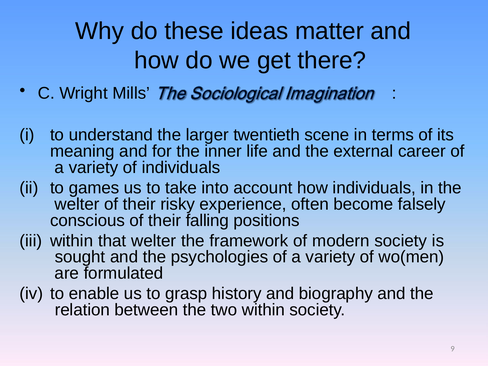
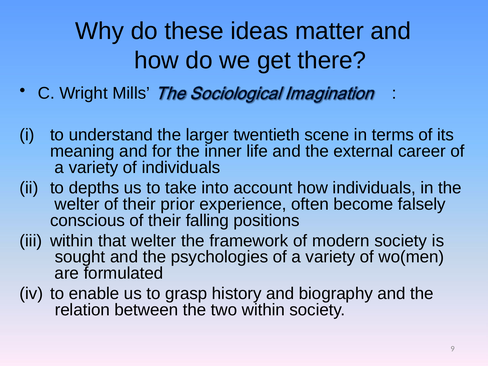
games: games -> depths (94, 188)
risky: risky -> prior (178, 204)
